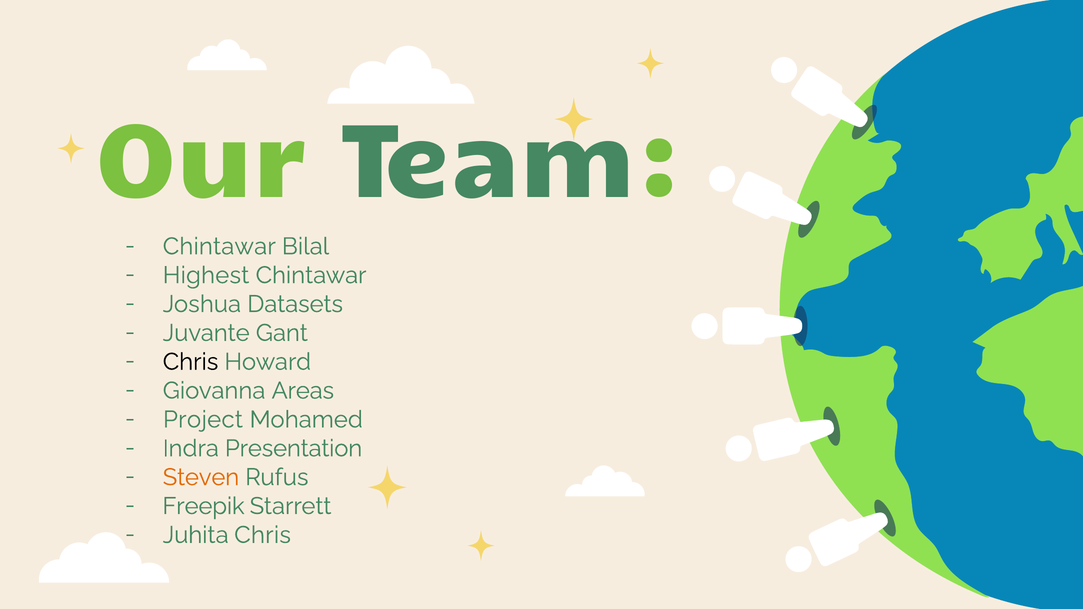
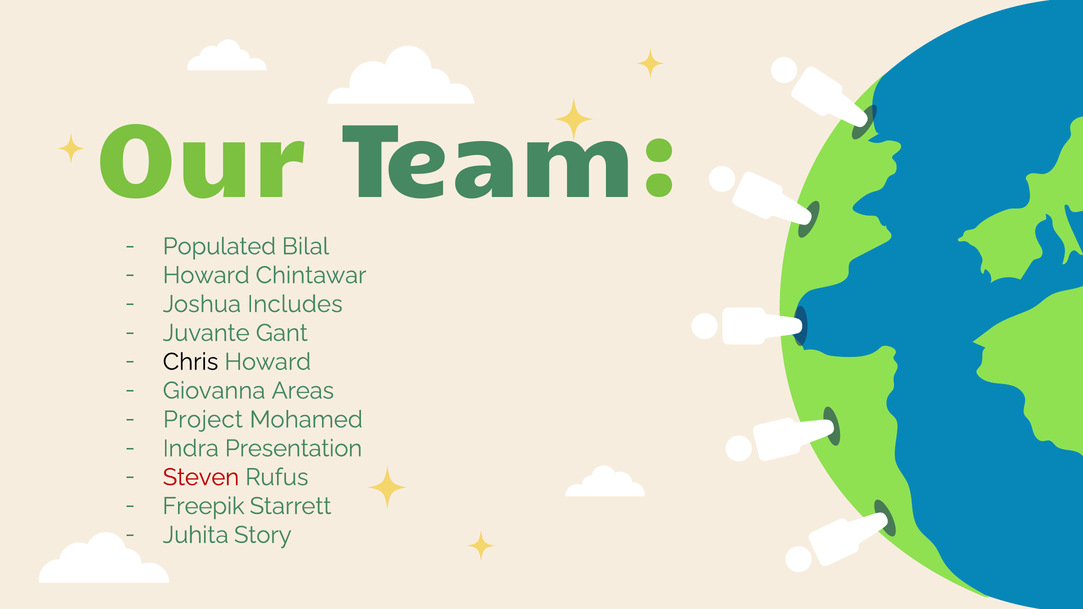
Chintawar: Chintawar -> Populated (219, 246)
Highest: Highest -> Howard (206, 275)
Datasets: Datasets -> Includes (295, 304)
Steven colour: orange -> red (201, 477)
Juhita Chris: Chris -> Story (263, 535)
